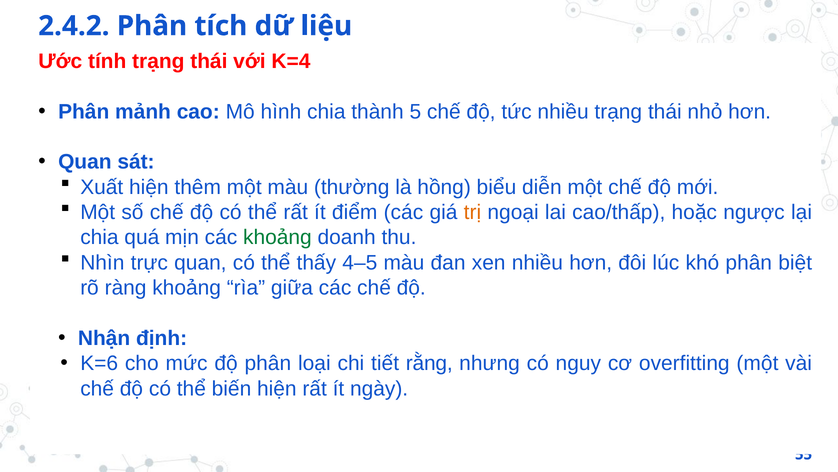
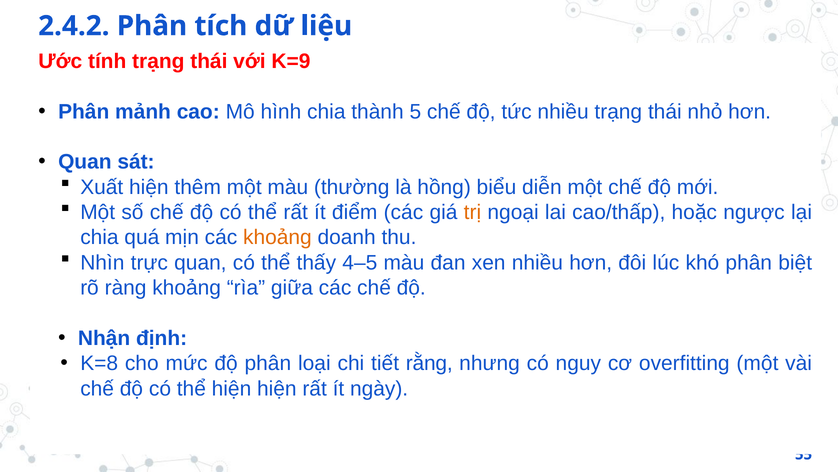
K=4: K=4 -> K=9 (291, 61)
khoảng colour: green -> orange (277, 237)
K=6: K=6 -> K=8 (99, 363)
thể biến: biến -> hiện (231, 388)
